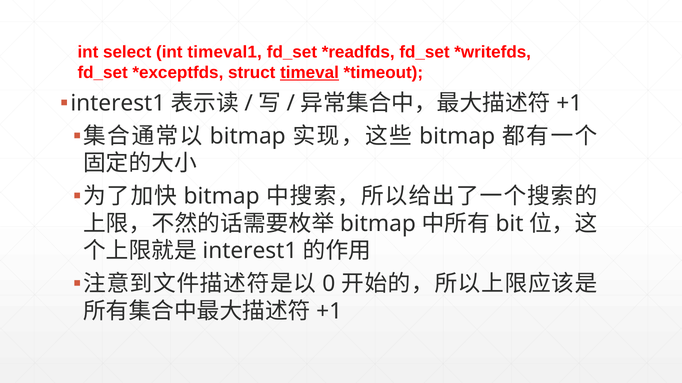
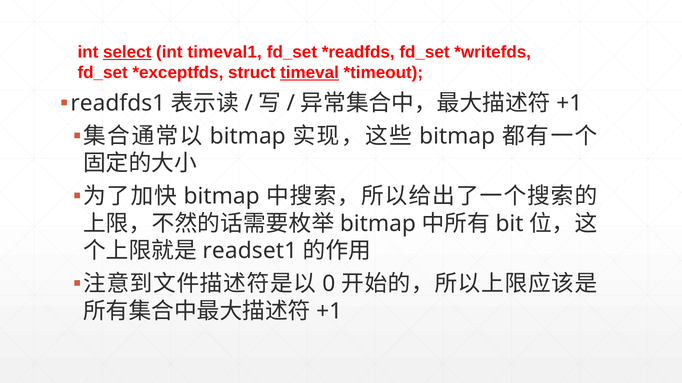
select underline: none -> present (127, 52)
interest1: interest1 -> readfds1 (118, 103)
interest1: interest1 -> readset1 (250, 251)
